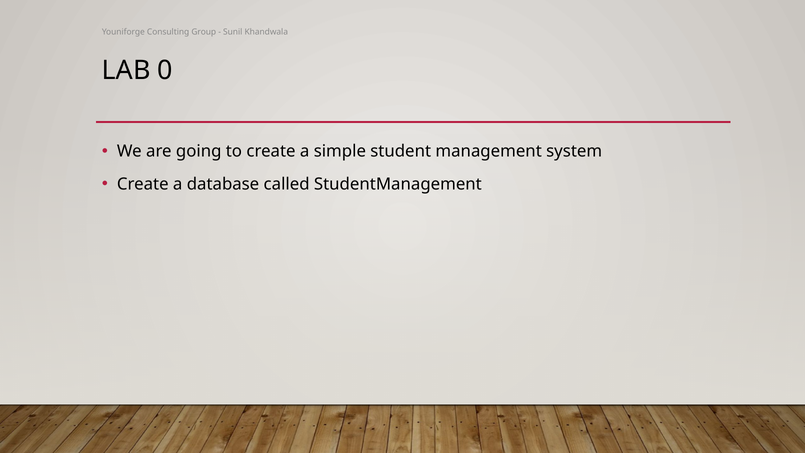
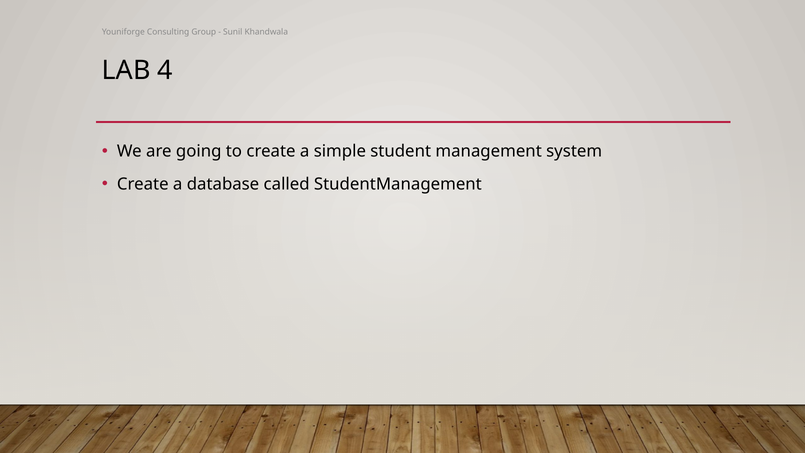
0: 0 -> 4 (165, 70)
